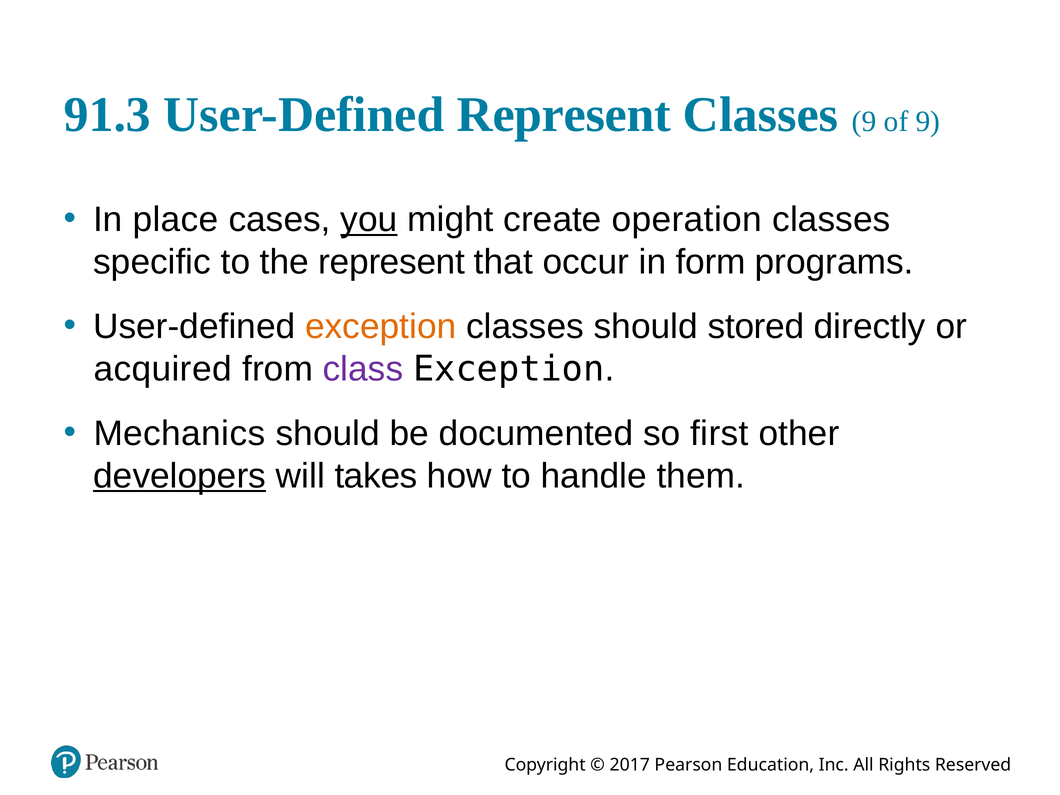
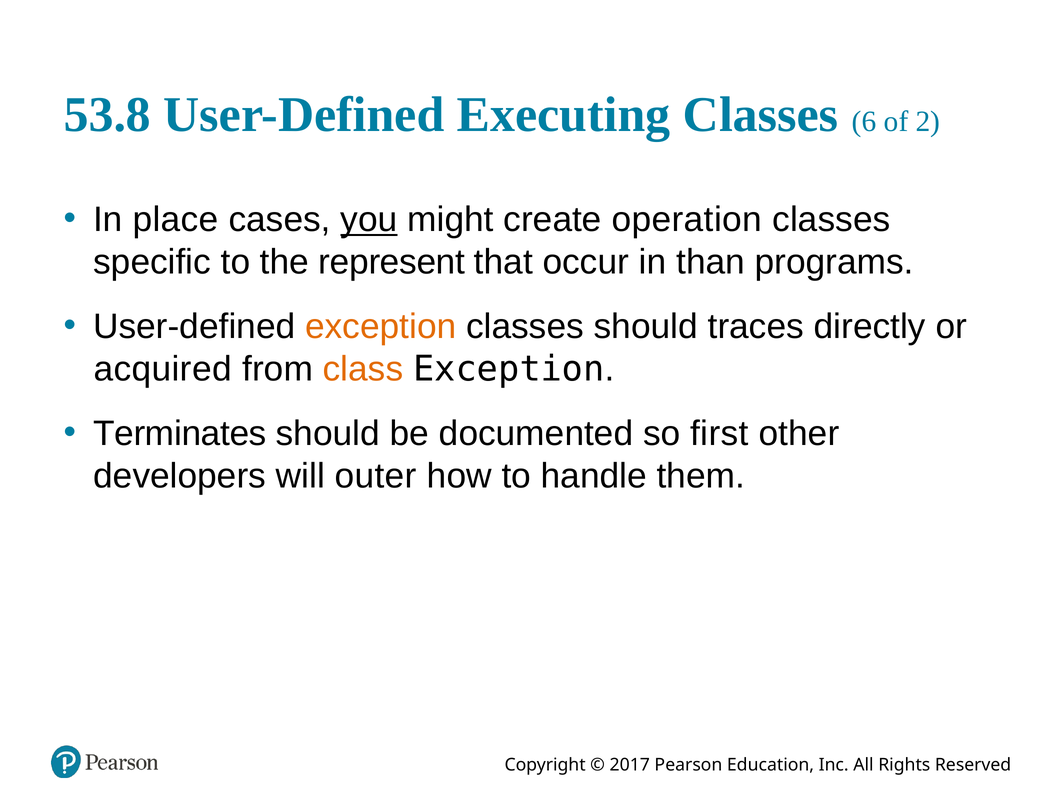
91.3: 91.3 -> 53.8 (107, 115)
User-Defined Represent: Represent -> Executing (564, 115)
Classes 9: 9 -> 6 (864, 122)
of 9: 9 -> 2 (928, 122)
form: form -> than (711, 262)
stored: stored -> traces (756, 327)
class colour: purple -> orange (363, 369)
Mechanics: Mechanics -> Terminates (180, 434)
developers underline: present -> none (180, 476)
takes: takes -> outer (376, 476)
